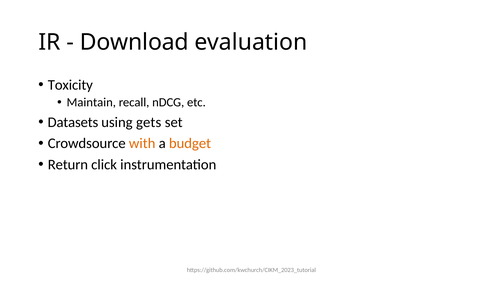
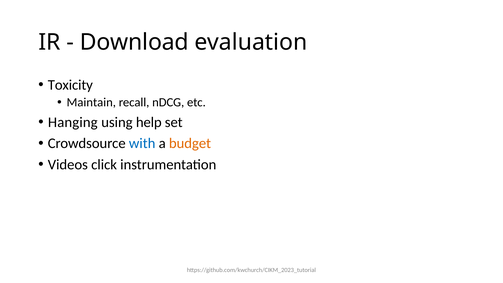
Datasets: Datasets -> Hanging (73, 122)
gets: gets -> help (149, 122)
with colour: orange -> blue (142, 143)
Return: Return -> Videos (68, 165)
